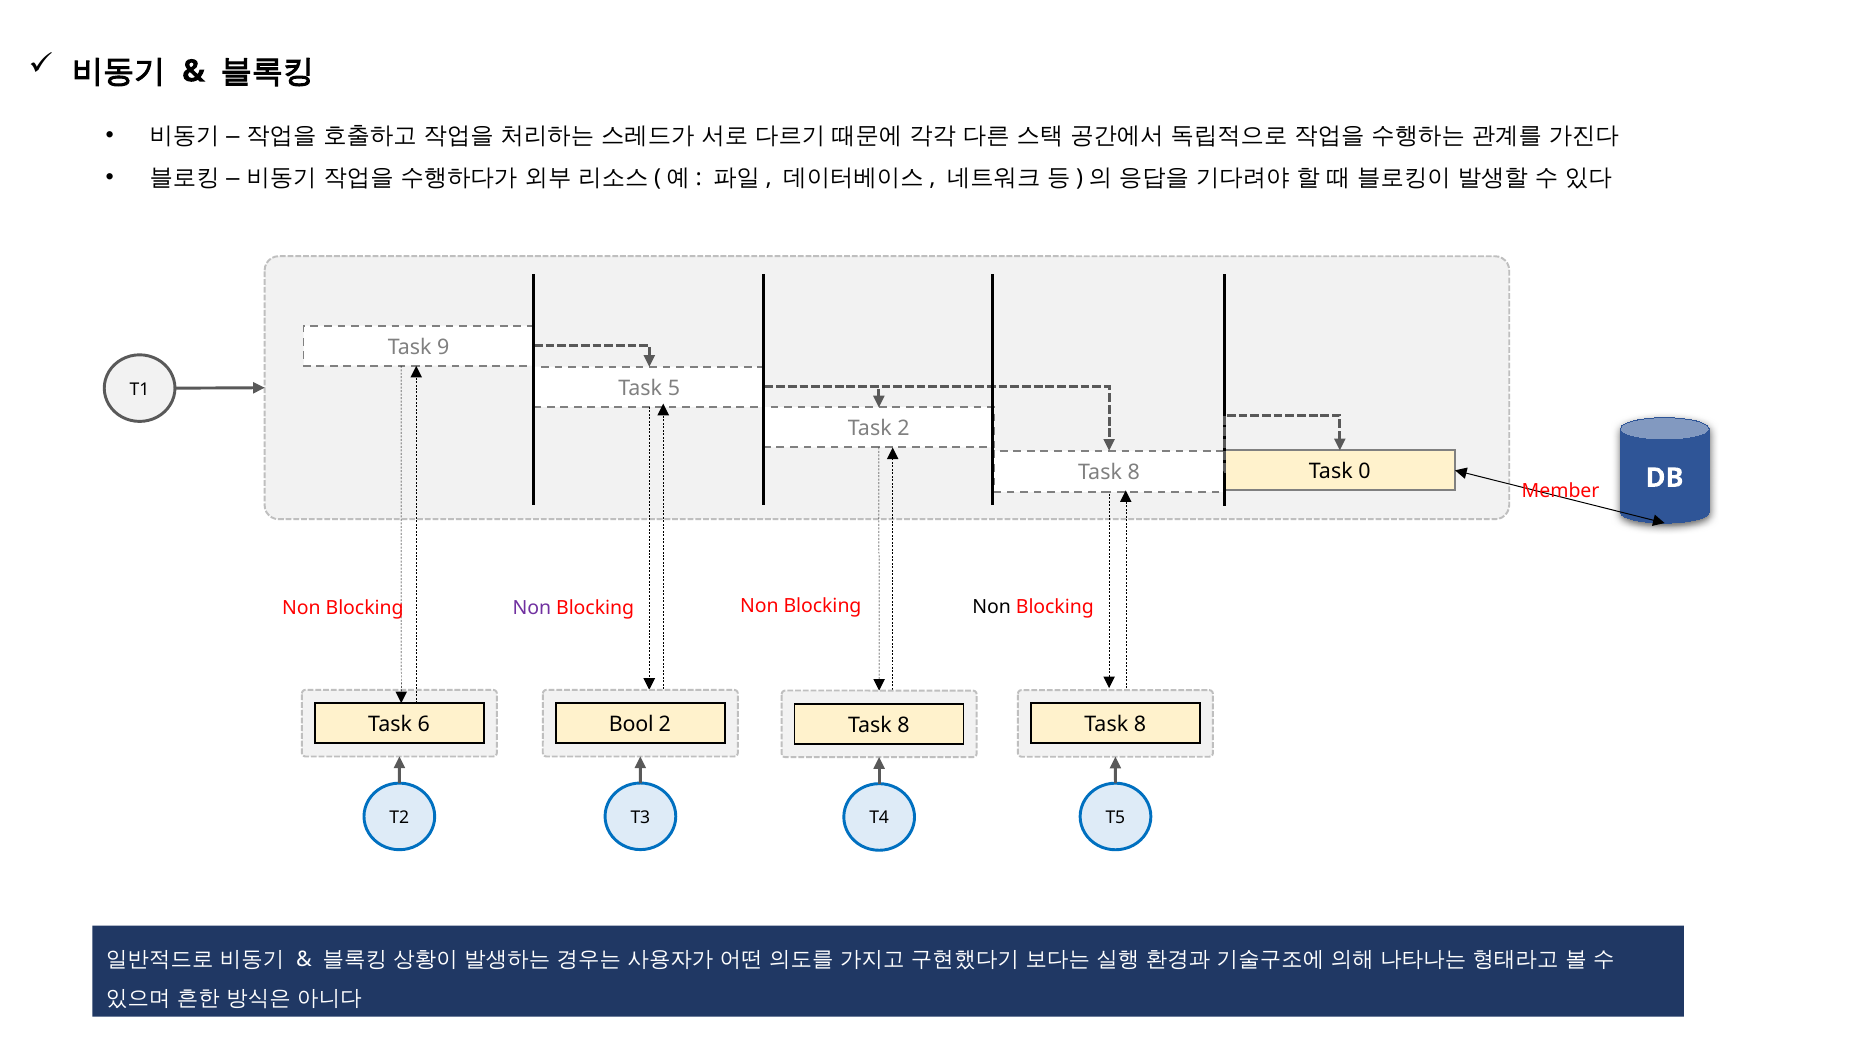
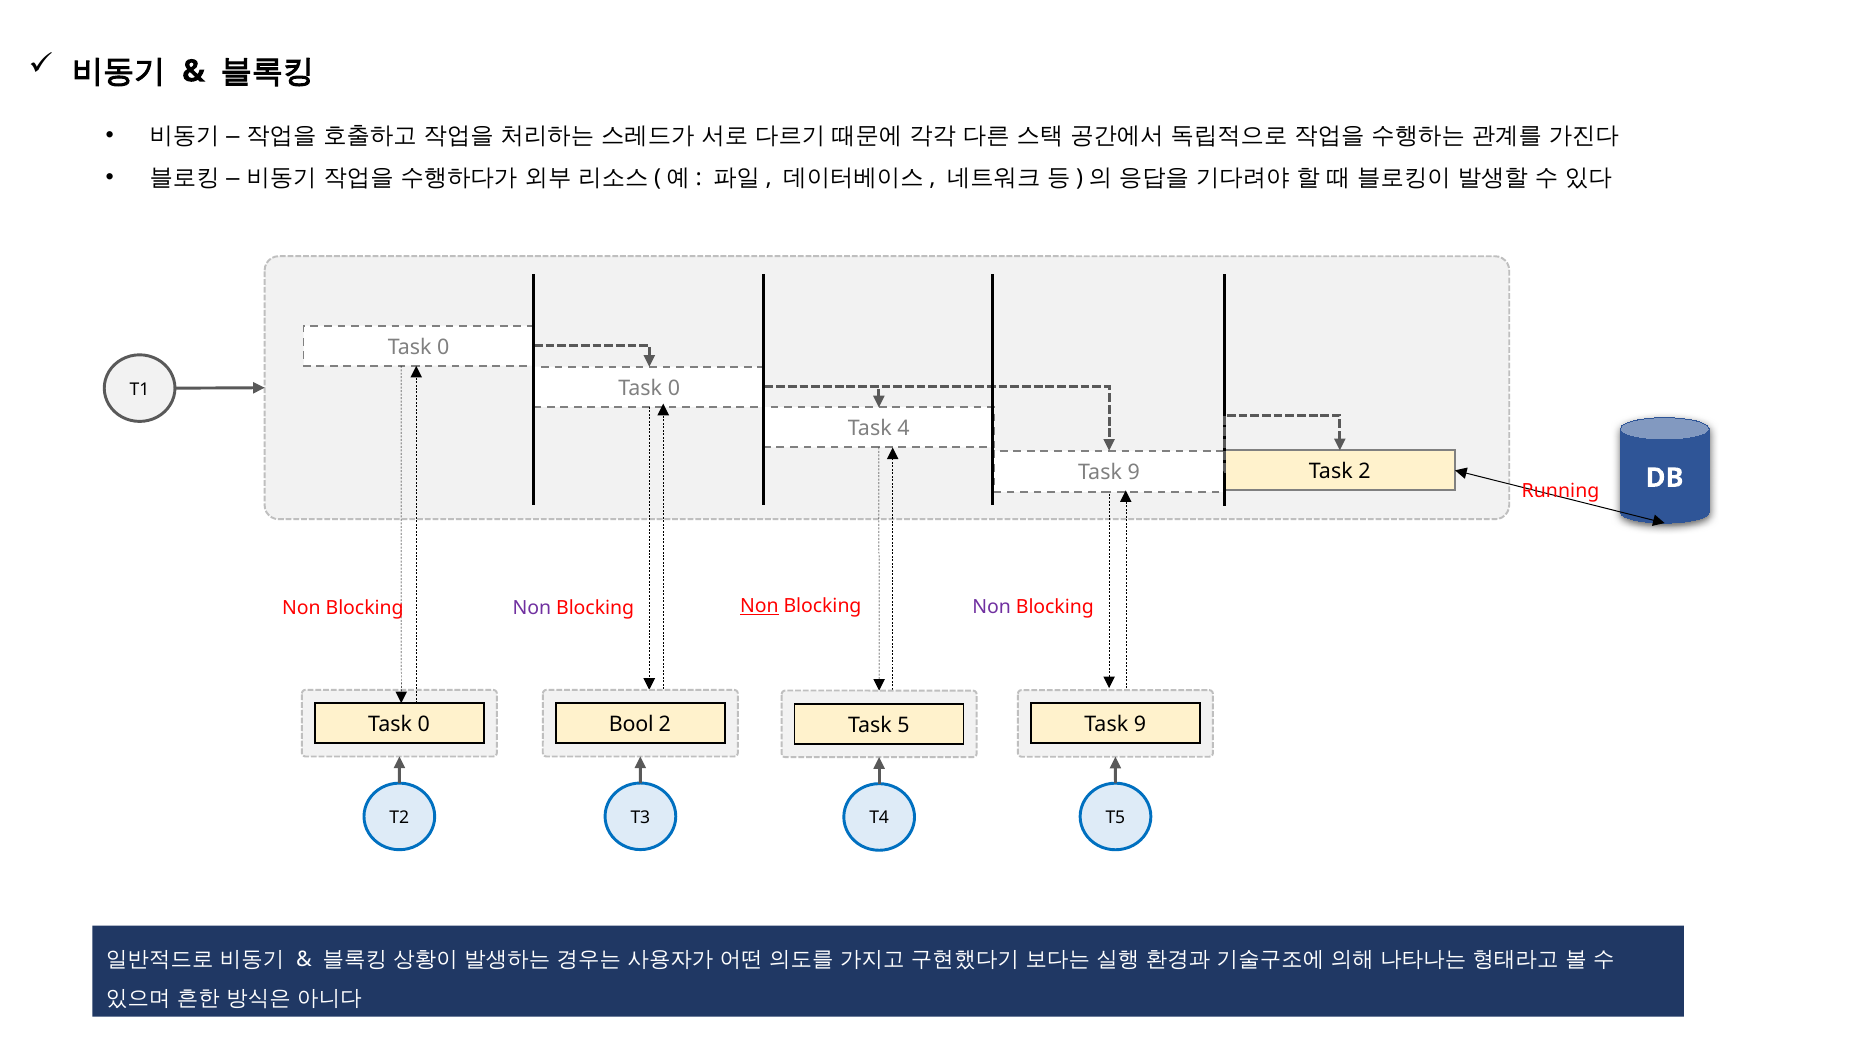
9: 9 -> 0 (443, 347)
T1 Task 5: 5 -> 0 (674, 388)
Task 2: 2 -> 4 (903, 429)
8: 8 -> 9 (1134, 473)
Task 0: 0 -> 2 (1364, 472)
Member: Member -> Running (1561, 491)
Non underline: none -> present (759, 606)
Non colour: black -> purple (992, 607)
6: 6 -> 0 (424, 725)
8: 8 -> 9 (1140, 725)
8: 8 -> 5 (904, 725)
